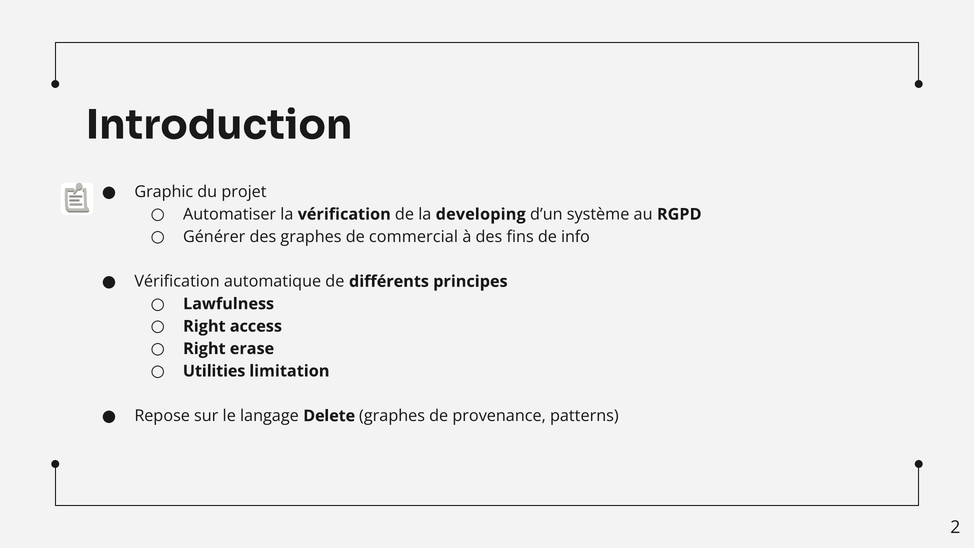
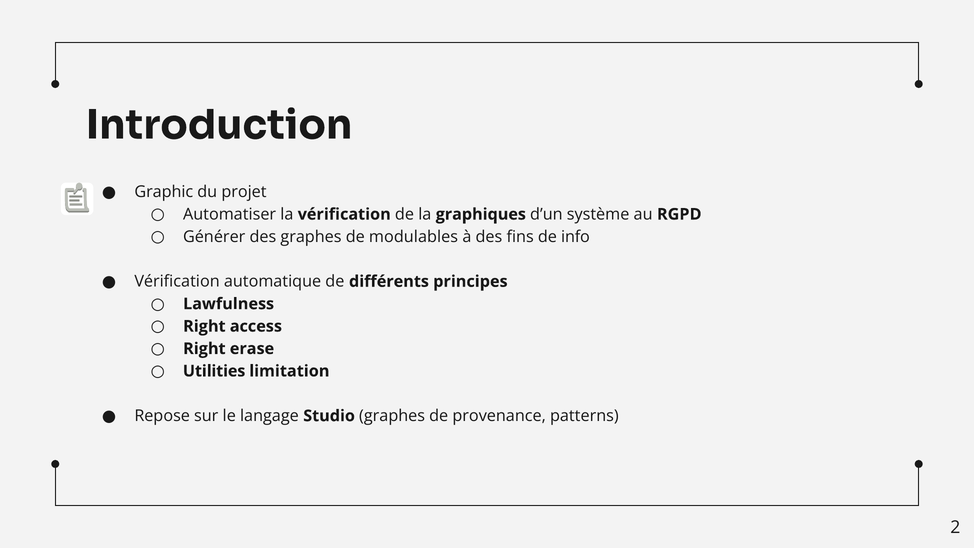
developing: developing -> graphiques (481, 214)
commercial: commercial -> modulables (414, 237)
Delete: Delete -> Studio (329, 416)
